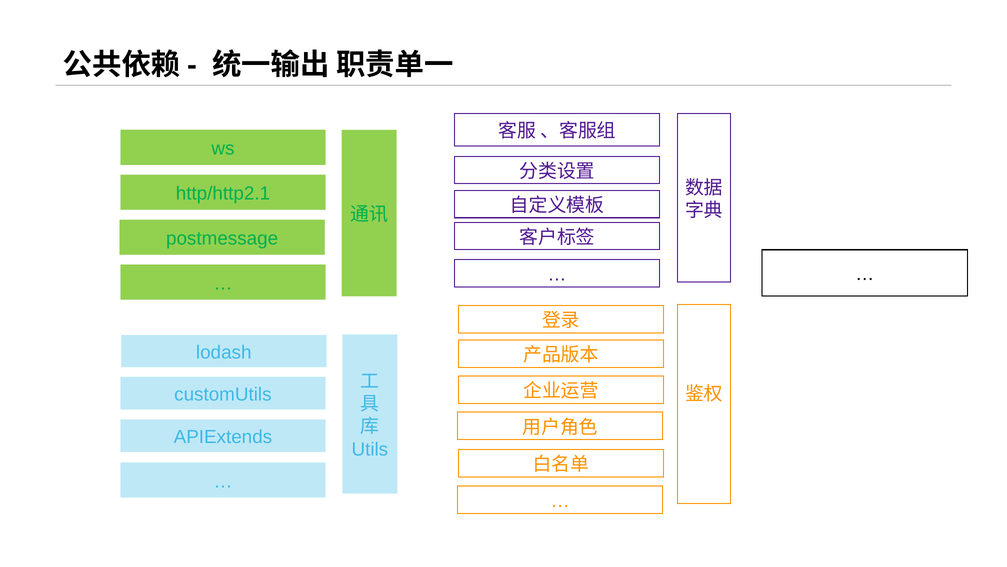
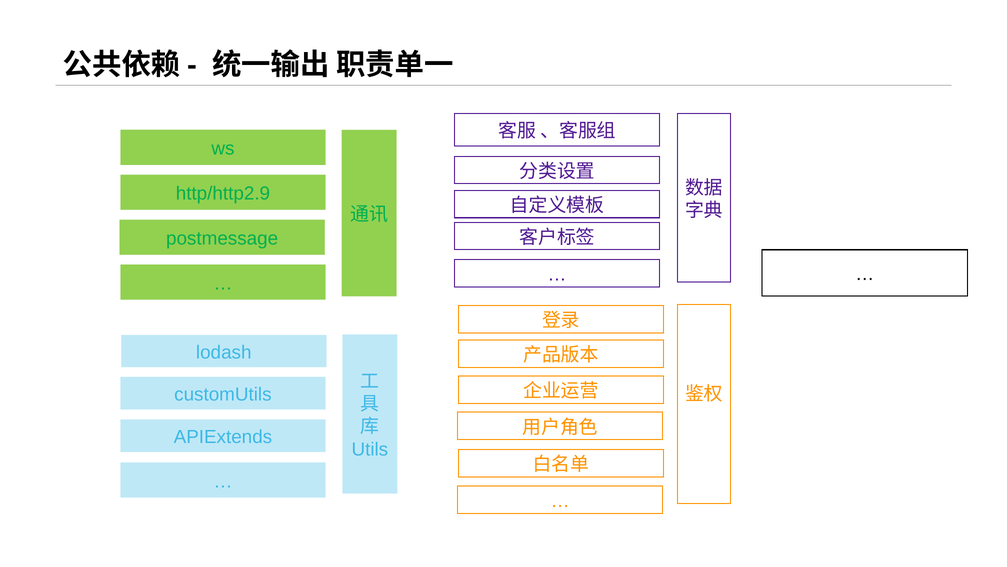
http/http2.1: http/http2.1 -> http/http2.9 (223, 193)
